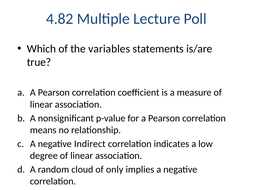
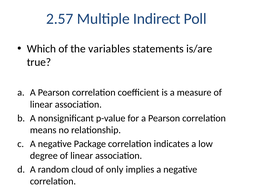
4.82: 4.82 -> 2.57 (60, 19)
Lecture: Lecture -> Indirect (157, 19)
Indirect: Indirect -> Package (90, 144)
